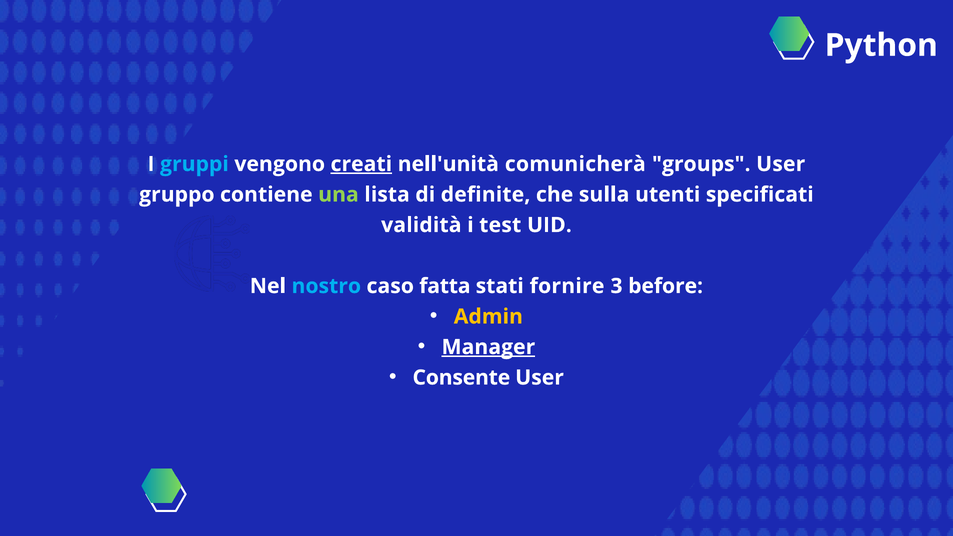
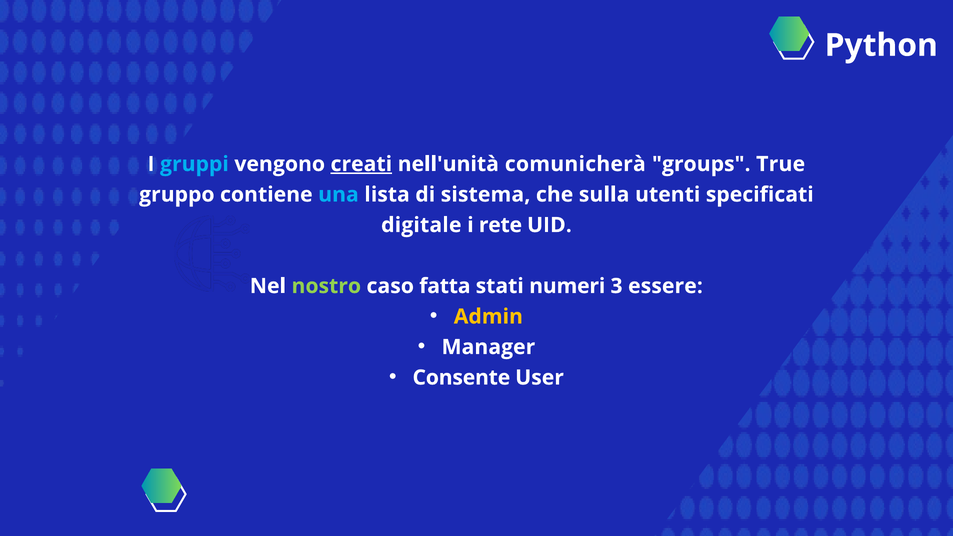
groups User: User -> True (781, 164)
una colour: light green -> light blue (338, 195)
definite: definite -> sistema (486, 195)
validità: validità -> digitale (421, 225)
test: test -> rete (500, 225)
nostro colour: light blue -> light green (326, 286)
fornire: fornire -> numeri (567, 286)
before: before -> essere (665, 286)
Manager underline: present -> none (488, 347)
